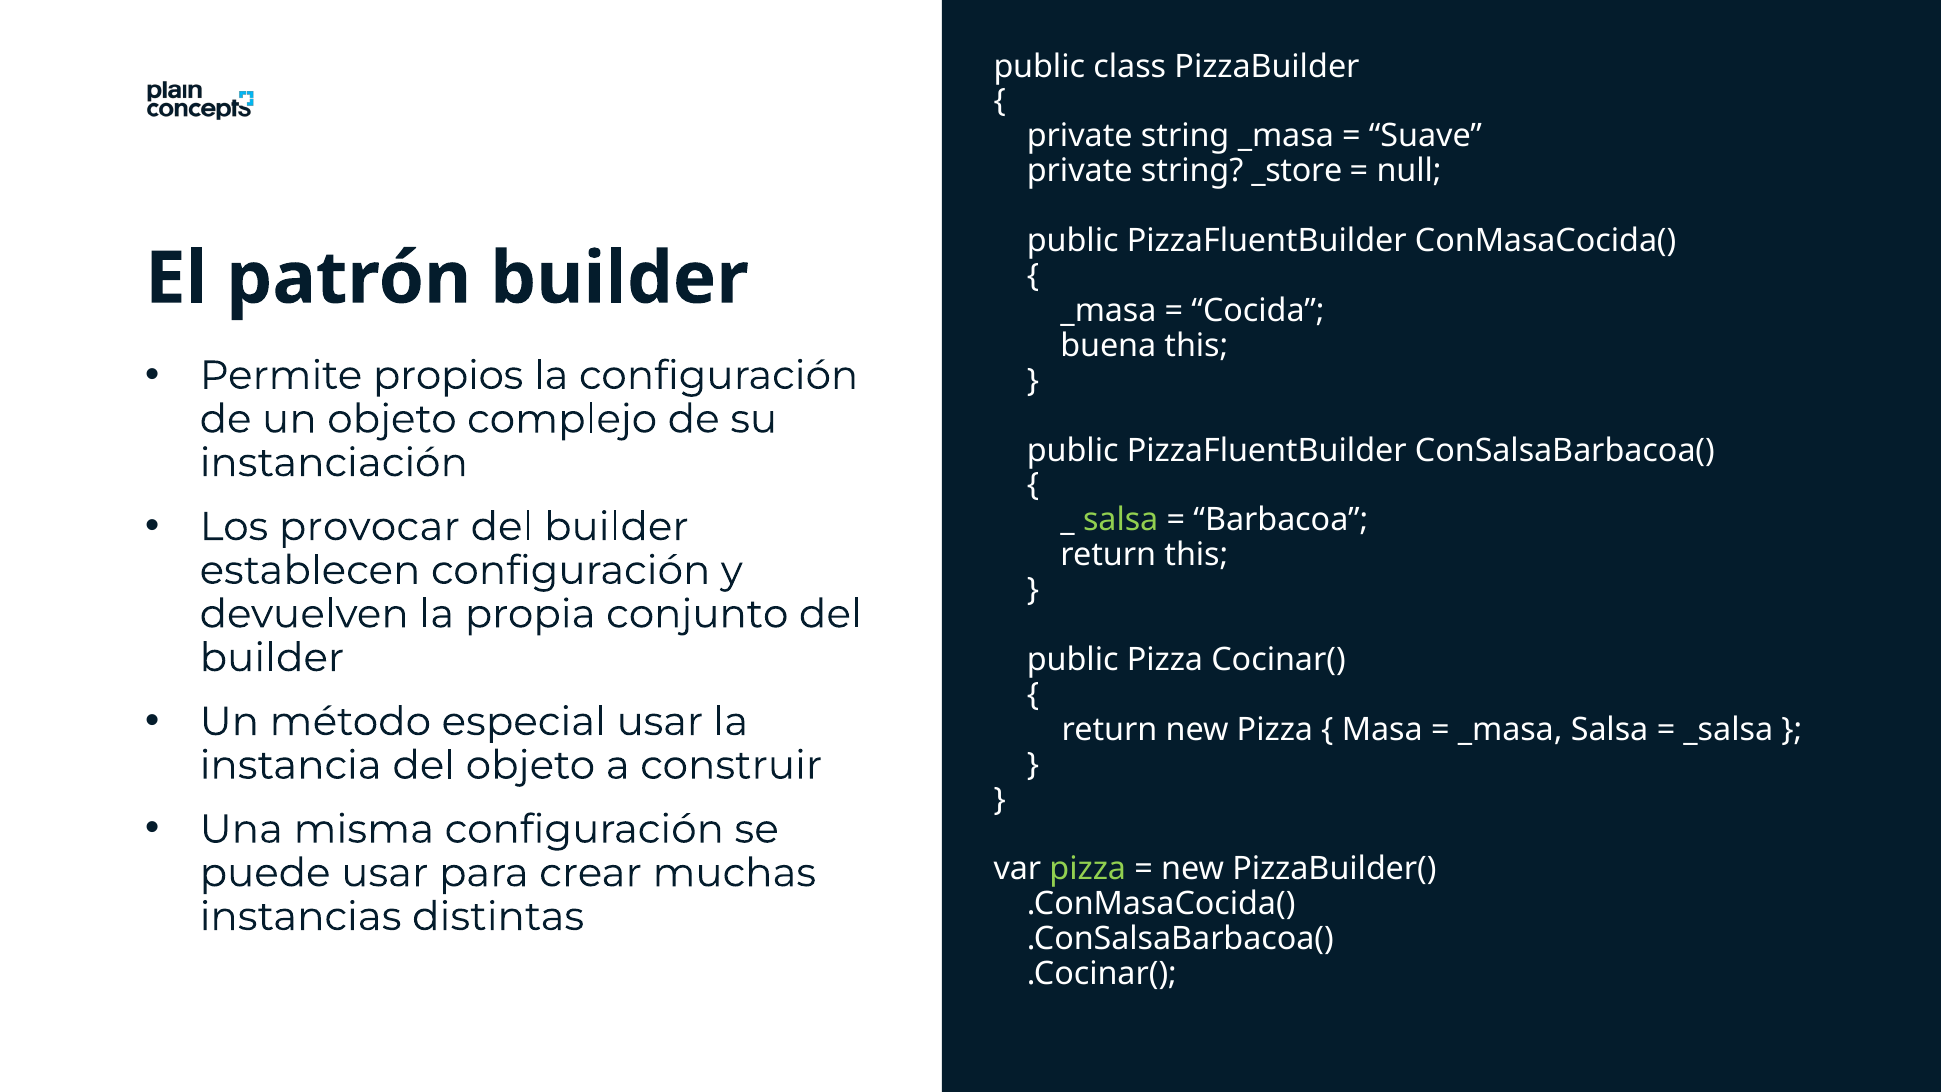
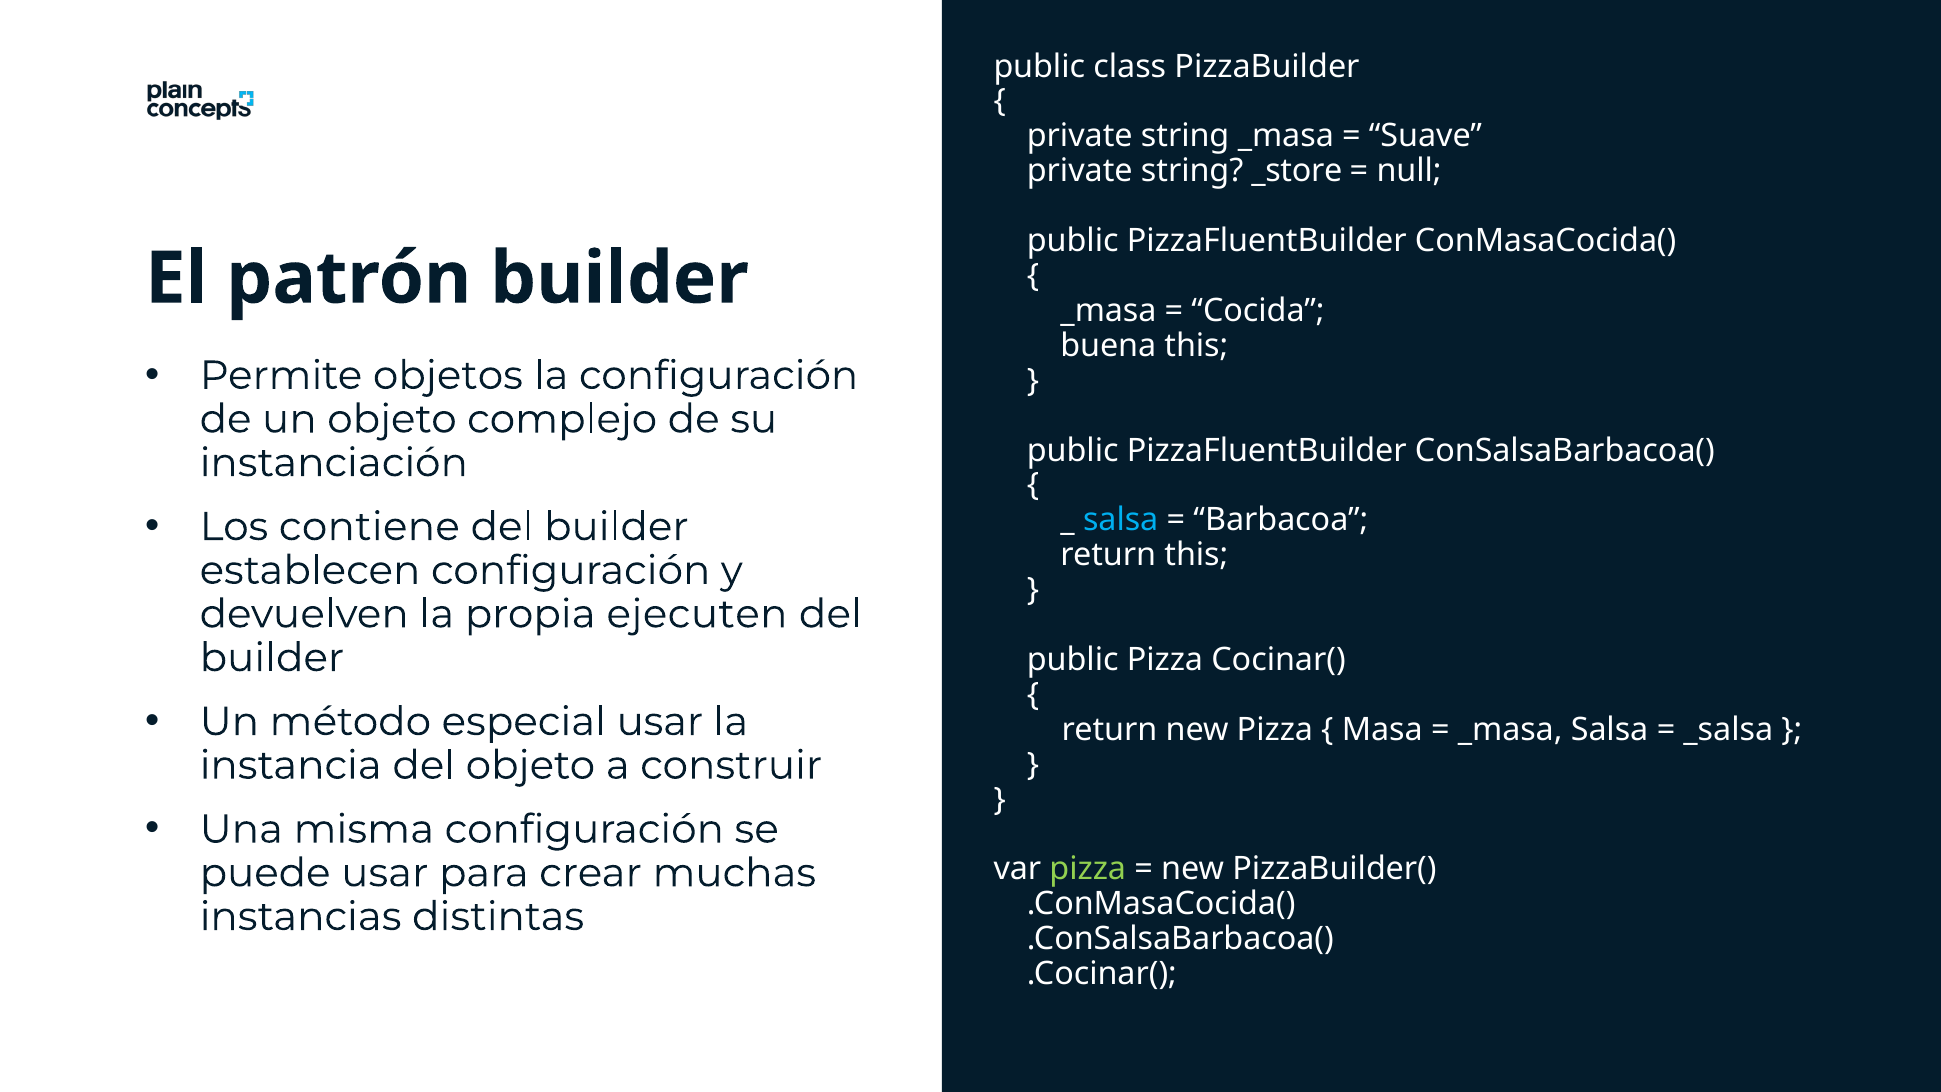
propios: propios -> objetos (448, 375)
provocar: provocar -> contiene (369, 527)
salsa colour: light green -> light blue (1121, 520)
conjunto: conjunto -> ejecuten (697, 614)
